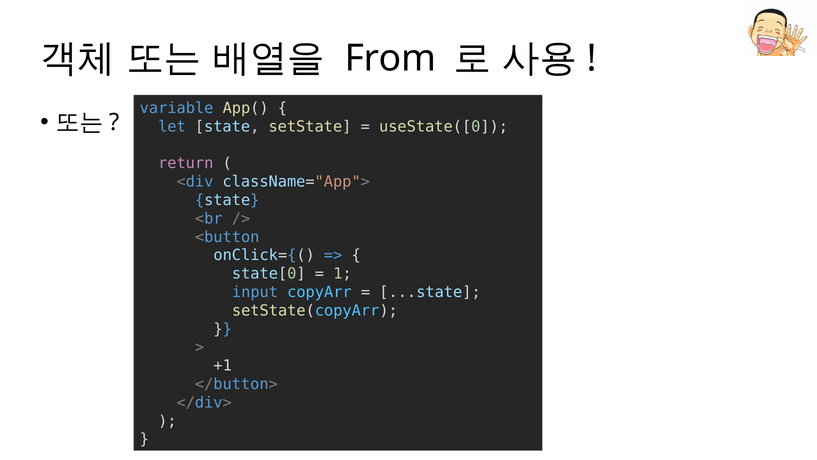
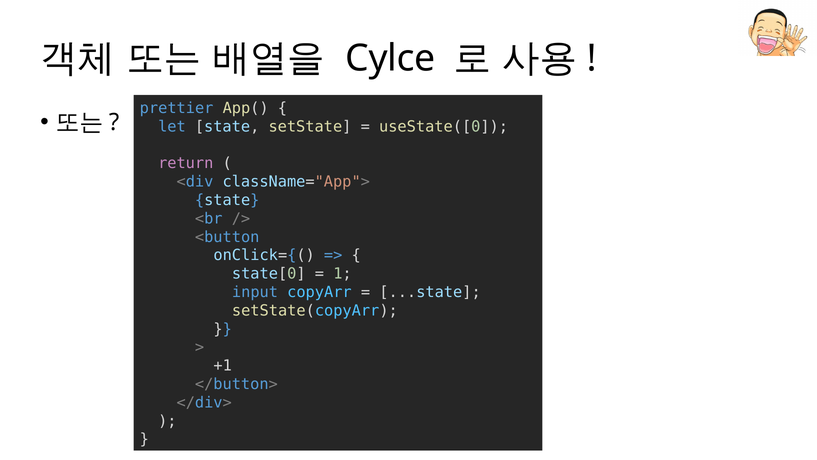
From: From -> Cylce (390, 58)
variable: variable -> prettier (177, 108)
